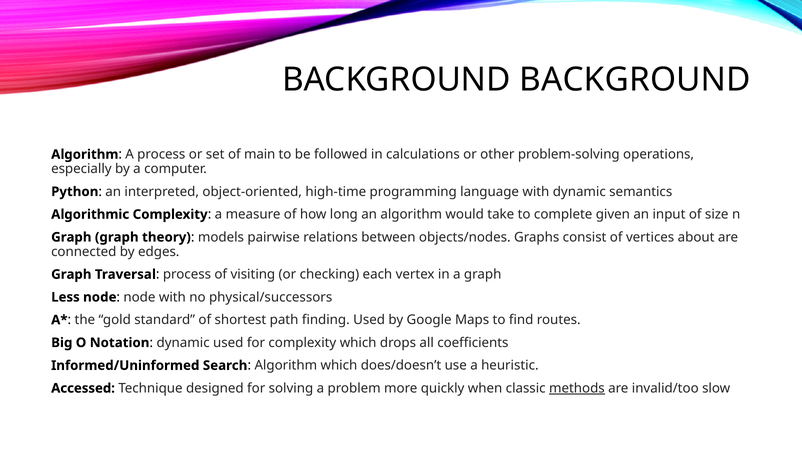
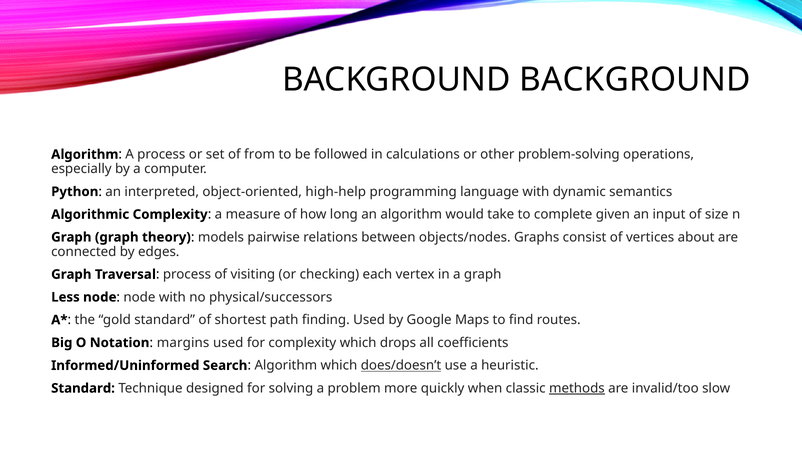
main: main -> from (260, 154)
high-time: high-time -> high-help (336, 192)
Notation dynamic: dynamic -> margins (183, 343)
does/doesn’t underline: none -> present (401, 366)
Accessed: Accessed -> Standard (83, 388)
